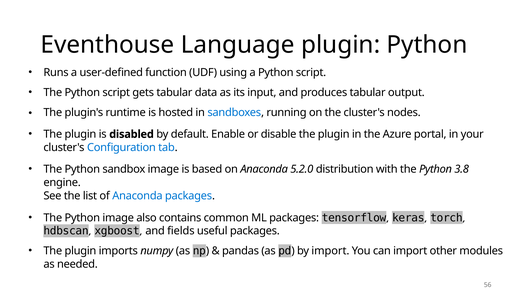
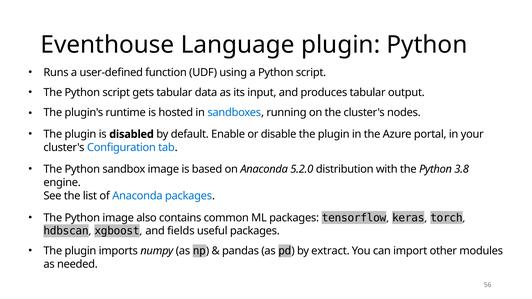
by import: import -> extract (330, 251)
